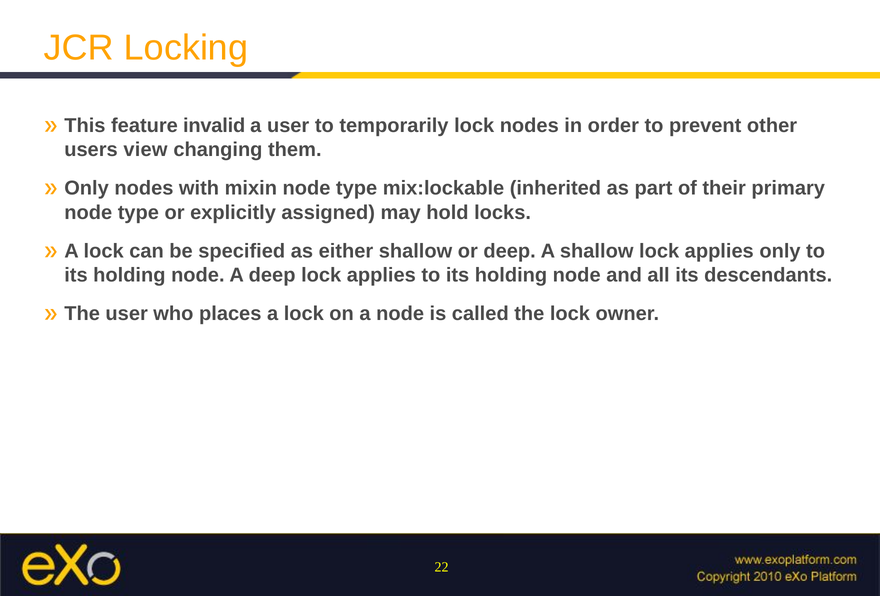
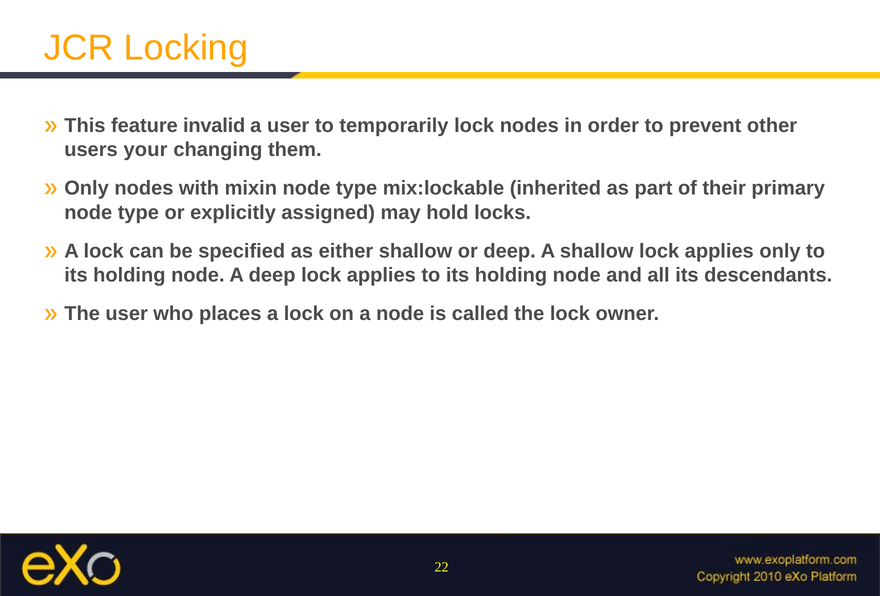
view: view -> your (146, 150)
